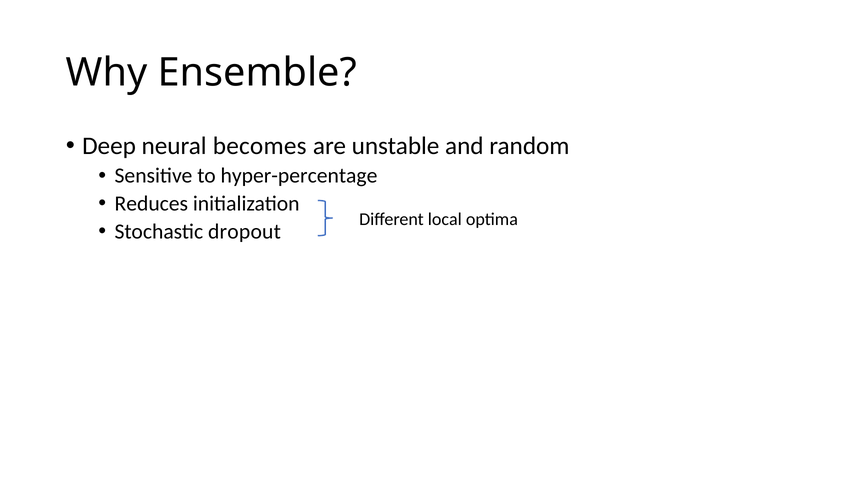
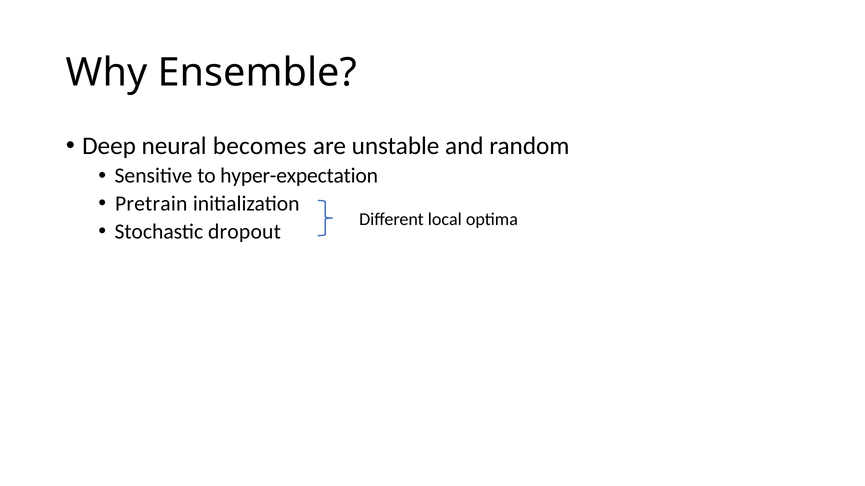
hyper-percentage: hyper-percentage -> hyper-expectation (299, 176)
Reduces: Reduces -> Pretrain (151, 204)
